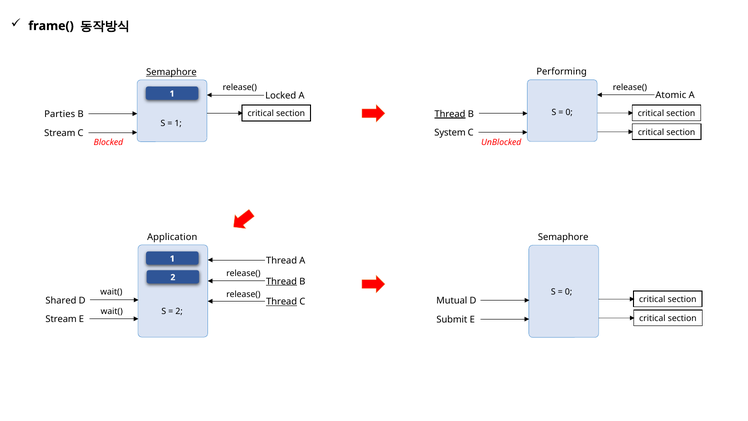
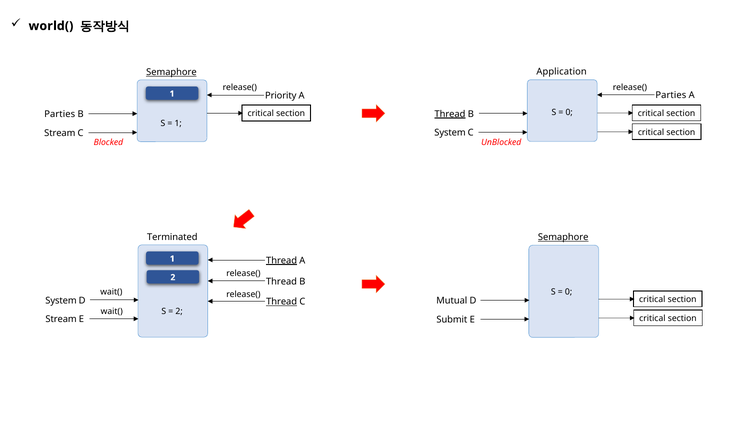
frame(: frame( -> world( (51, 26)
Performing: Performing -> Application (562, 72)
Atomic: Atomic -> Parties (671, 95)
Locked: Locked -> Priority (281, 95)
Application: Application -> Terminated (172, 237)
Semaphore underline: none -> present (563, 237)
Thread underline: none -> present (282, 260)
Thread underline: present -> none (282, 281)
Shared: Shared -> System (61, 300)
